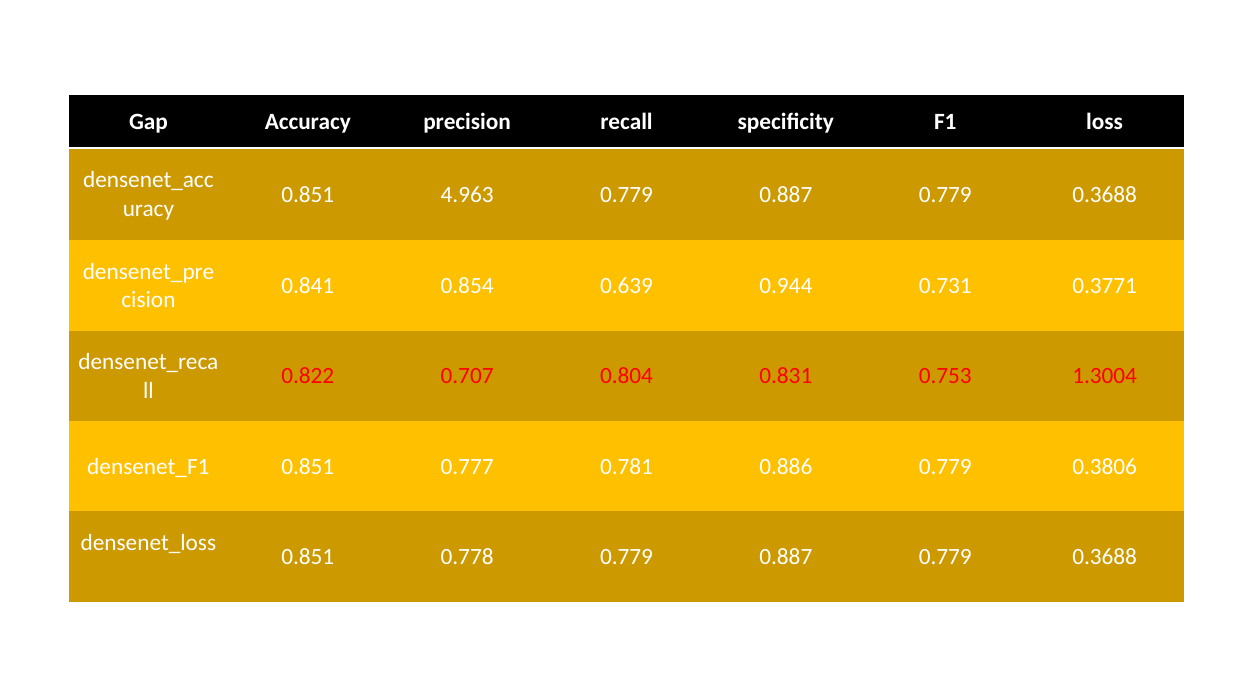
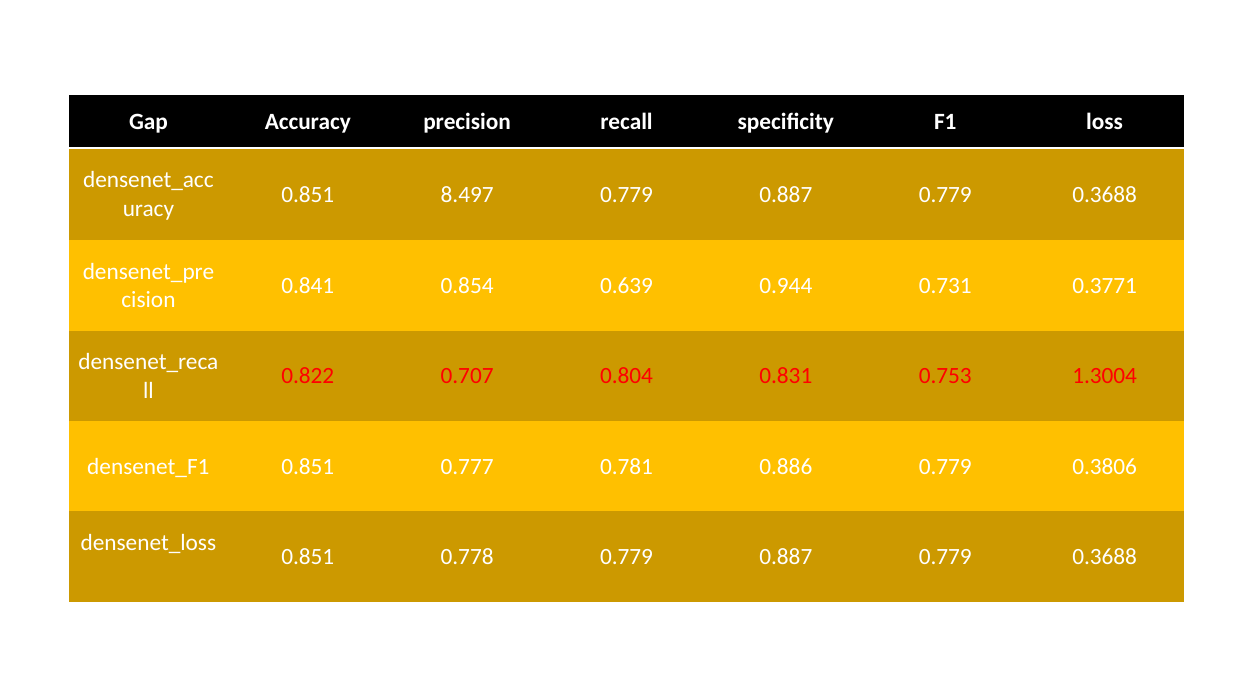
4.963: 4.963 -> 8.497 (467, 195)
